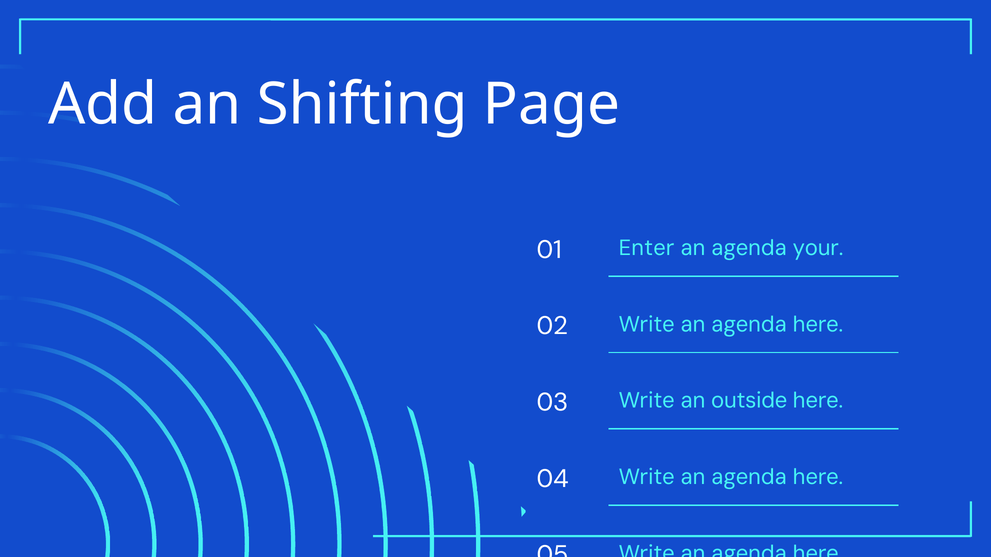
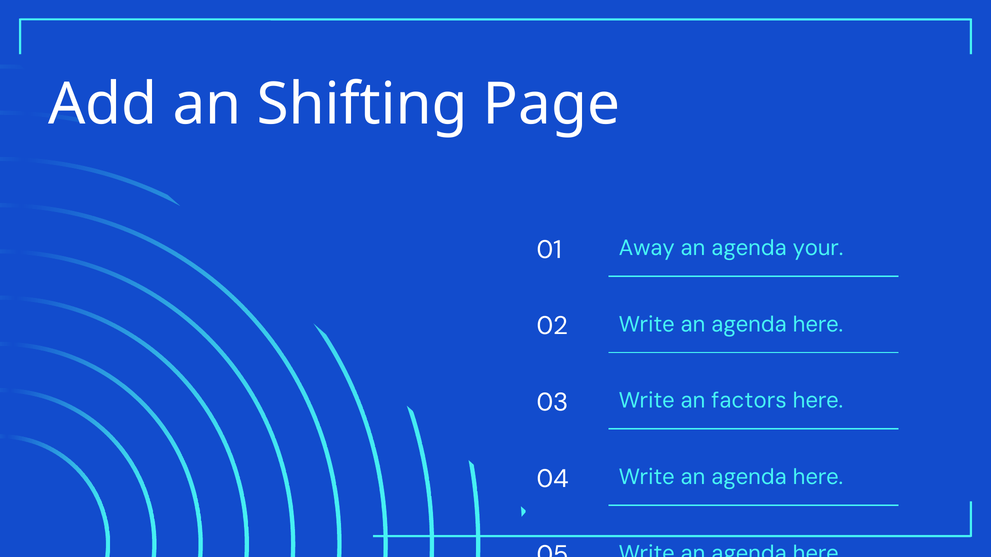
Enter: Enter -> Away (647, 248)
outside: outside -> factors (749, 401)
